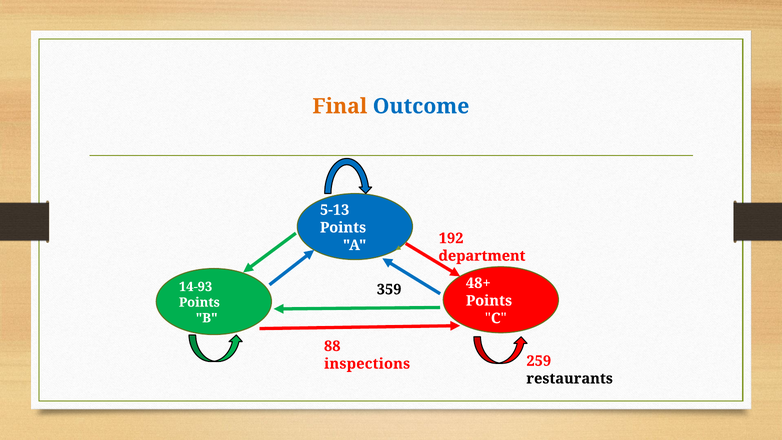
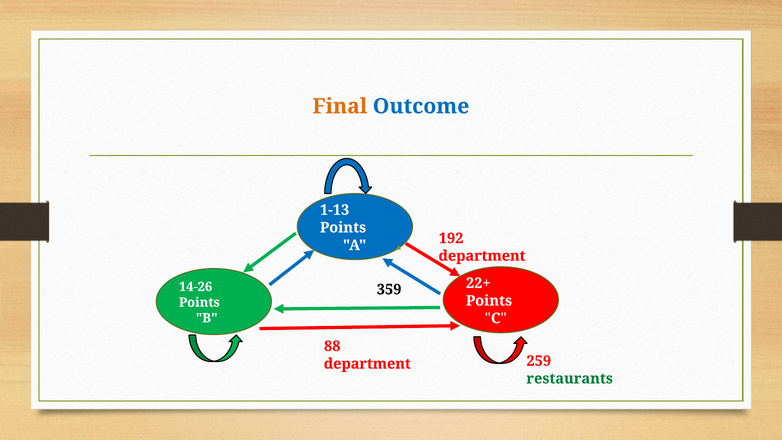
5-13: 5-13 -> 1-13 (335, 210)
48+: 48+ -> 22+ (478, 283)
14-93: 14-93 -> 14-26 (196, 287)
inspections: inspections -> department (367, 364)
restaurants colour: black -> green (570, 378)
